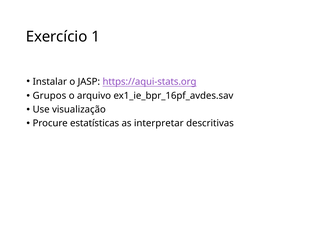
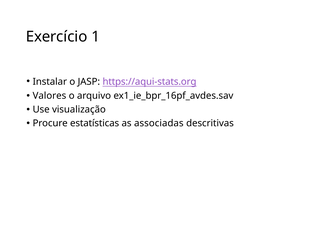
Grupos: Grupos -> Valores (49, 96)
interpretar: interpretar -> associadas (159, 123)
